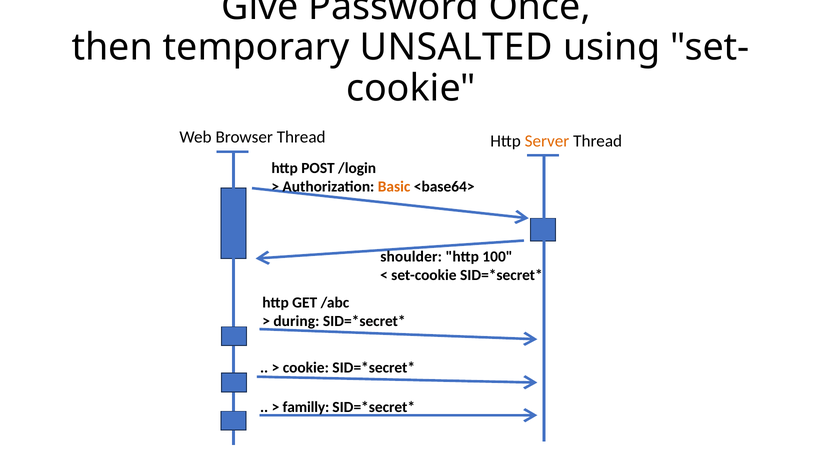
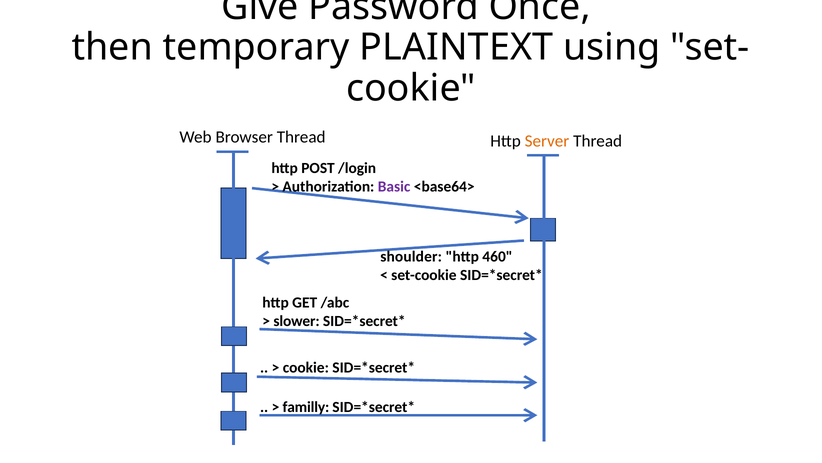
UNSALTED: UNSALTED -> PLAINTEXT (456, 47)
Basic colour: orange -> purple (394, 186)
100: 100 -> 460 (497, 256)
during: during -> slower (297, 321)
